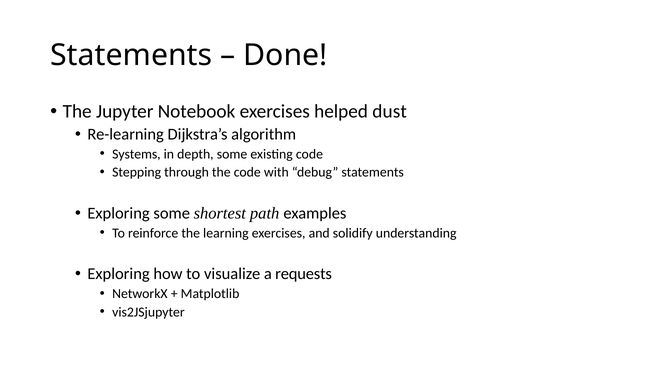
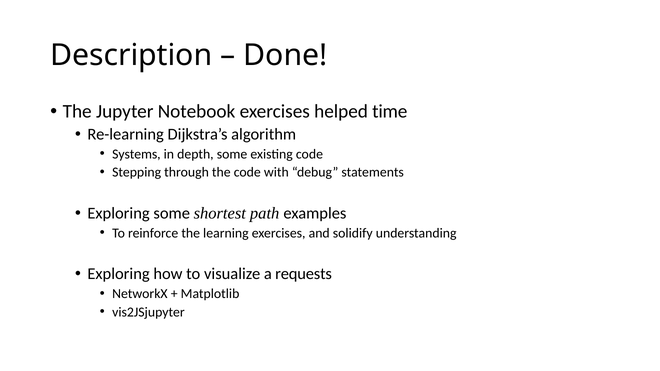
Statements: Statements -> Description (131, 55)
dust: dust -> time (390, 112)
